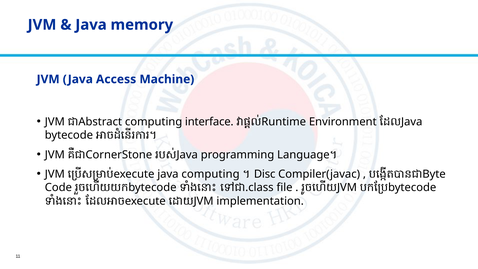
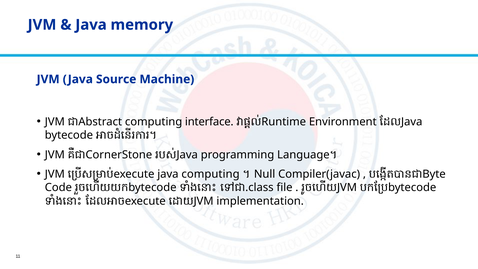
Access: Access -> Source (116, 79)
Disc: Disc -> Null (265, 174)
